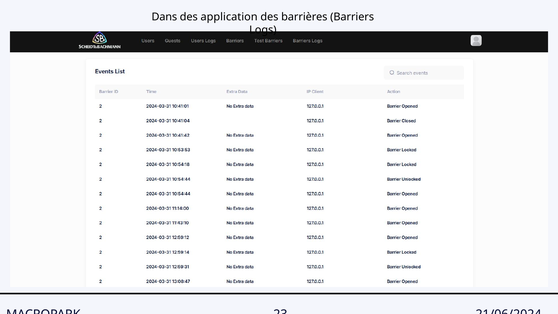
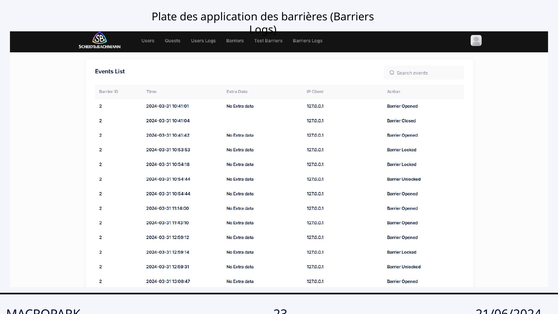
Dans: Dans -> Plate (164, 17)
